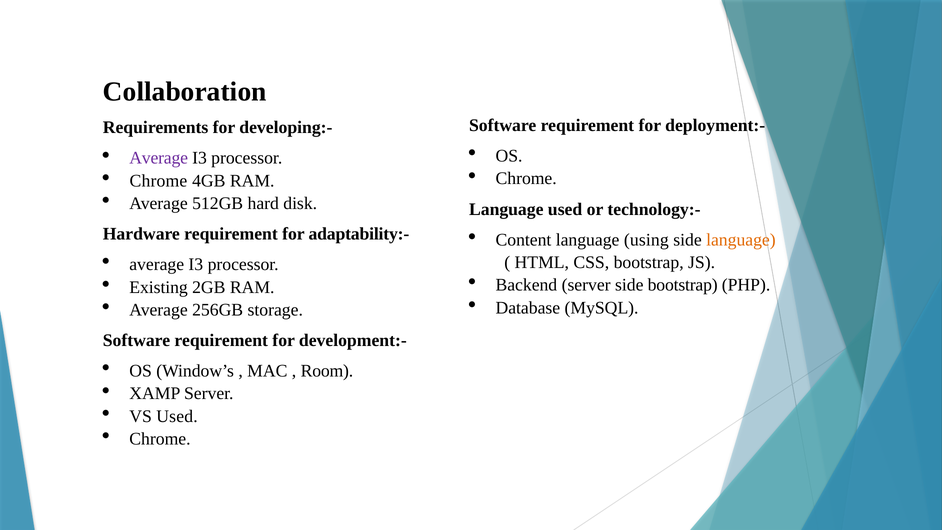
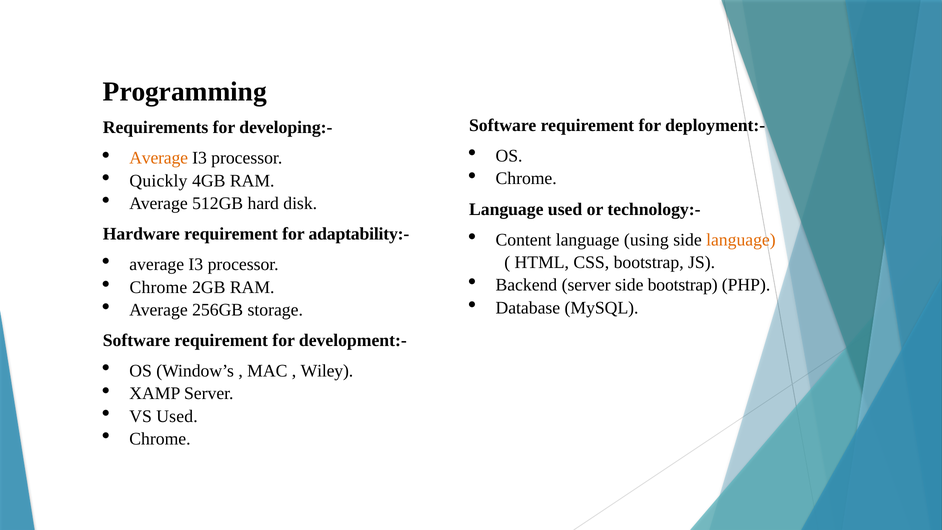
Collaboration: Collaboration -> Programming (185, 92)
Average colour: purple -> orange (159, 158)
Chrome: Chrome -> Quickly (158, 181)
Existing: Existing -> Chrome (158, 287)
Room: Room -> Wiley (327, 371)
